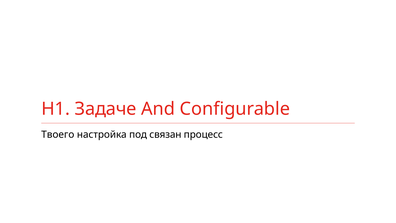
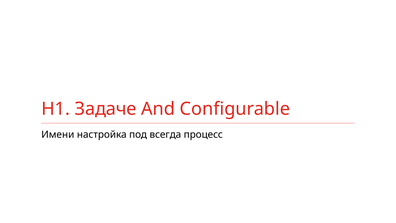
Твоего: Твоего -> Имени (58, 134)
связан: связан -> всегда (165, 134)
